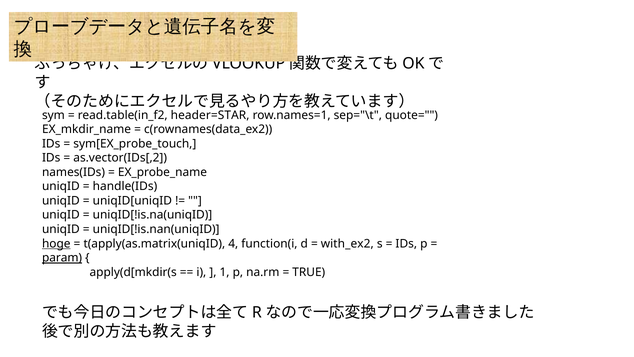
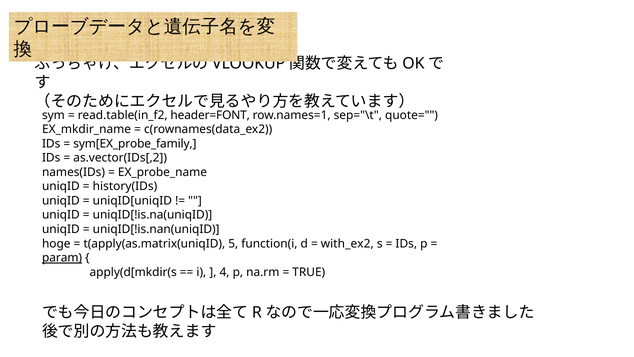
header=STAR: header=STAR -> header=FONT (210, 115)
sym[EX_probe_touch: sym[EX_probe_touch -> sym[EX_probe_family (135, 143)
handle(IDs: handle(IDs -> history(IDs (125, 186)
hoge underline: present -> none (56, 243)
4: 4 -> 5 (233, 243)
1: 1 -> 4 (225, 272)
